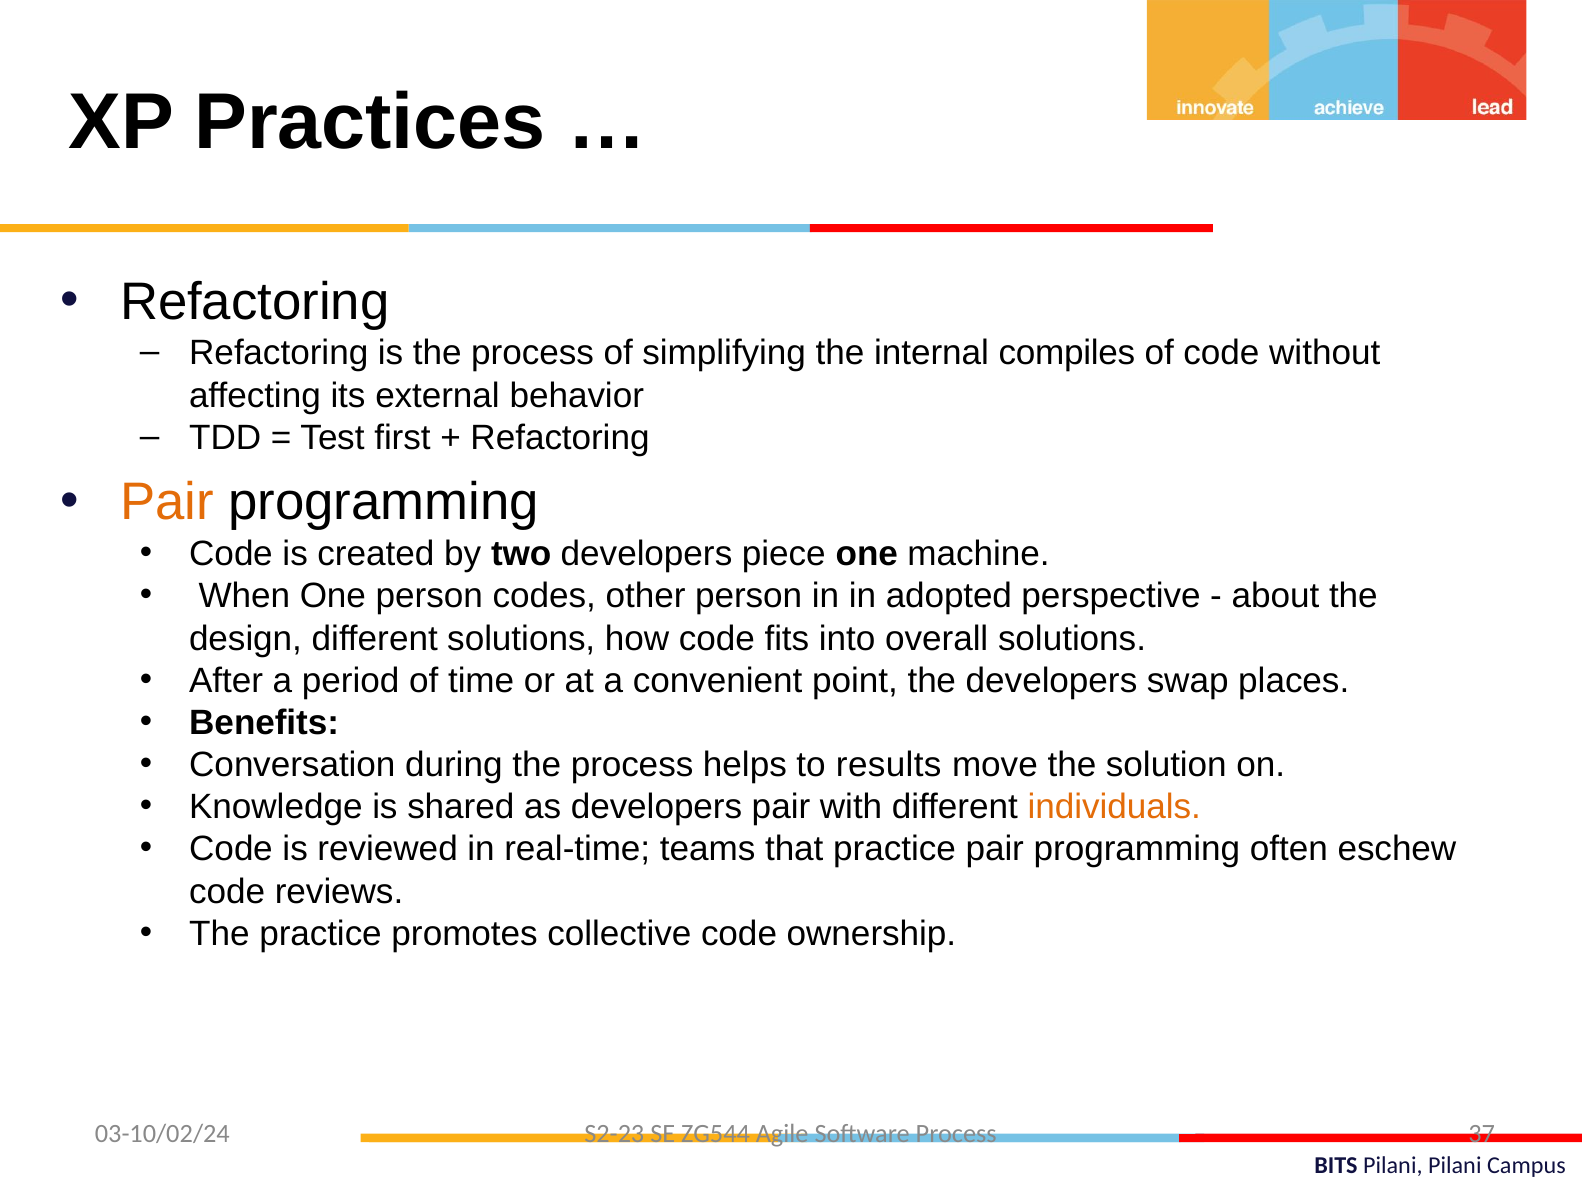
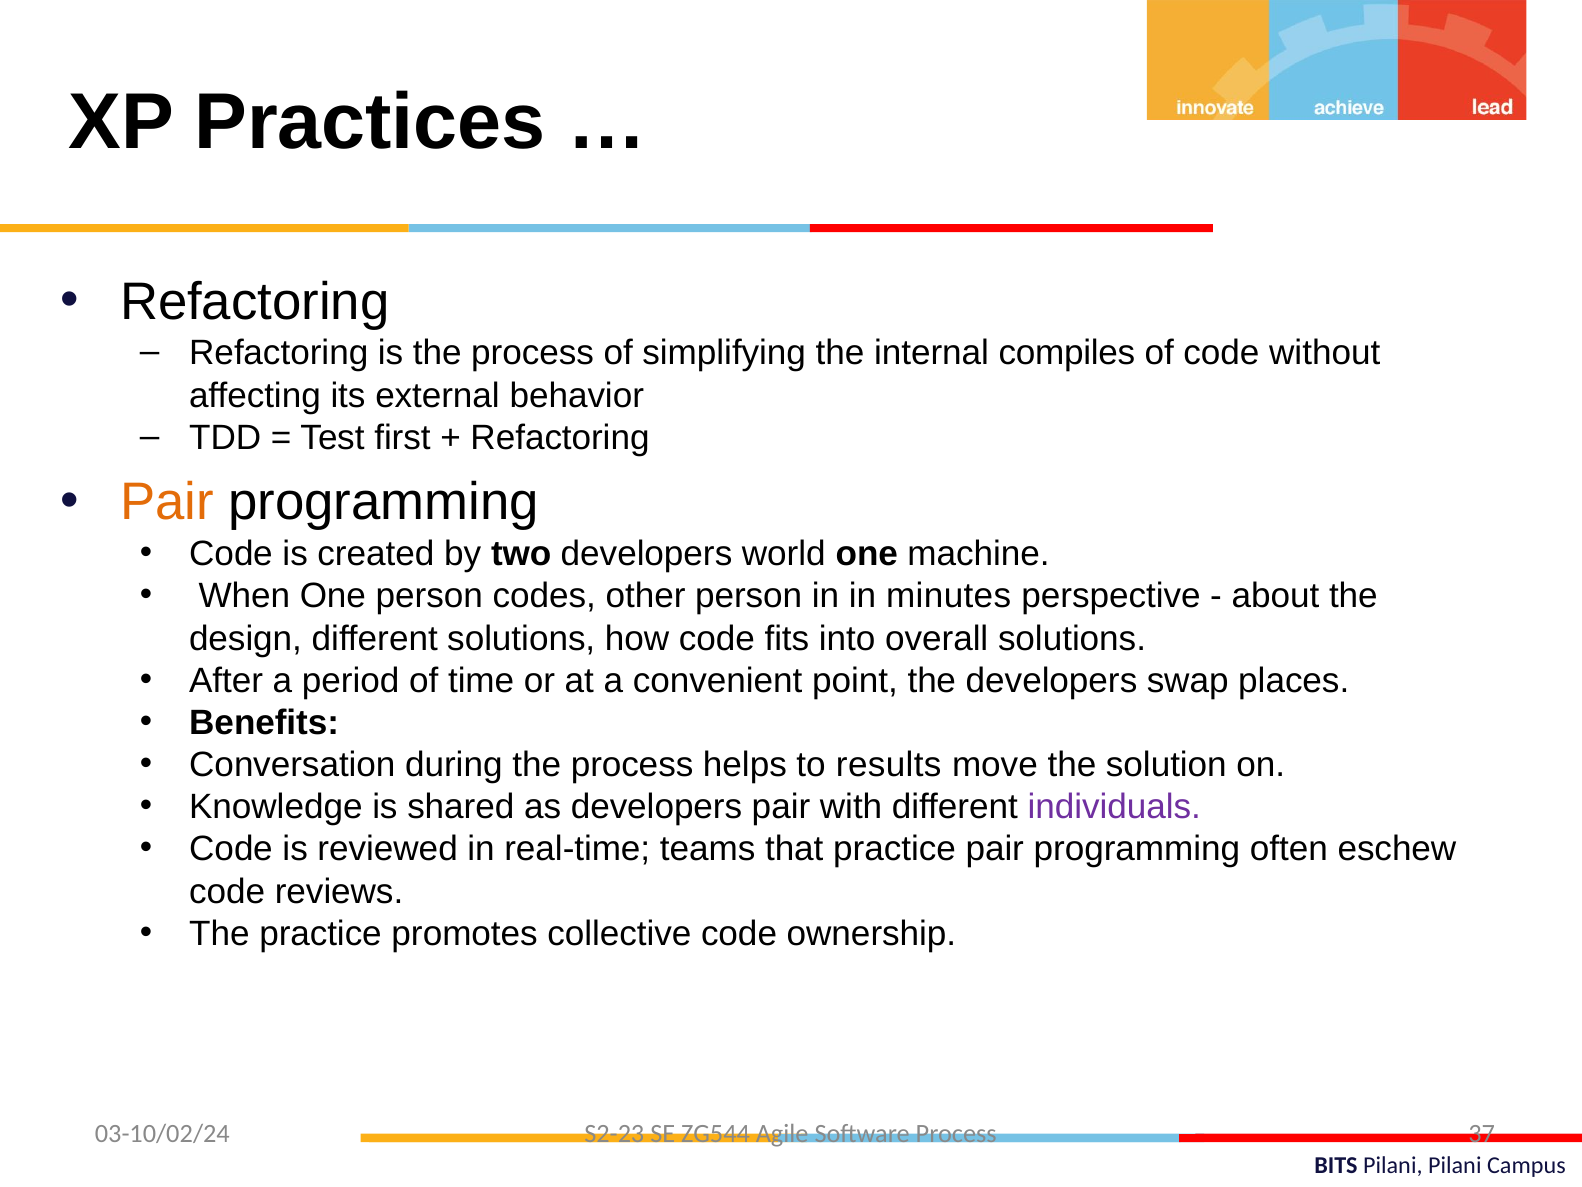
piece: piece -> world (784, 554)
adopted: adopted -> minutes (949, 596)
individuals colour: orange -> purple (1114, 807)
